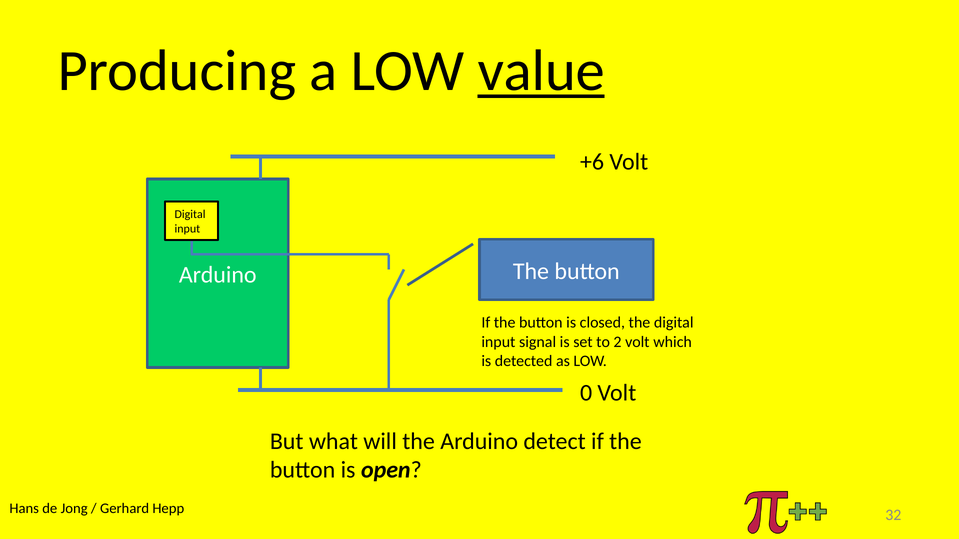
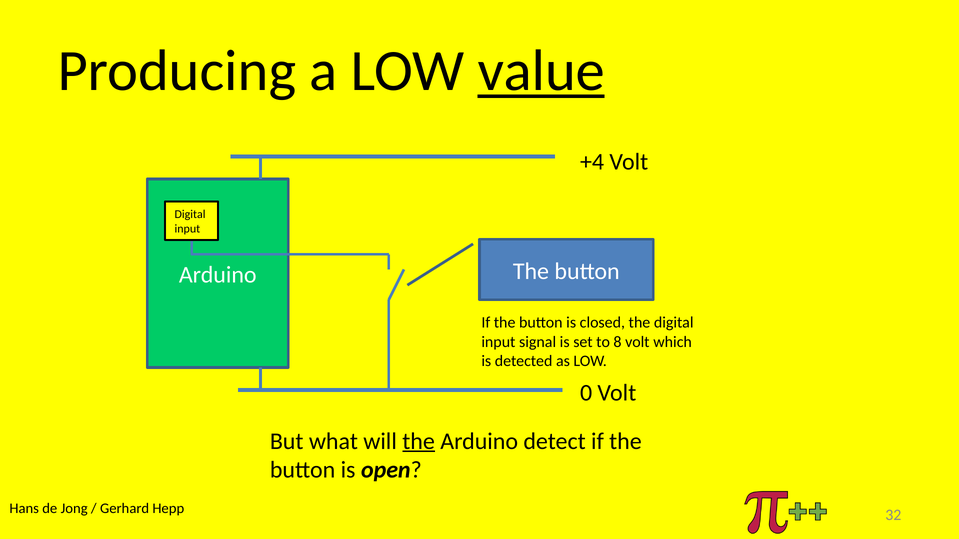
+6: +6 -> +4 (592, 162)
2: 2 -> 8 (618, 342)
the underline: none -> present (419, 441)
